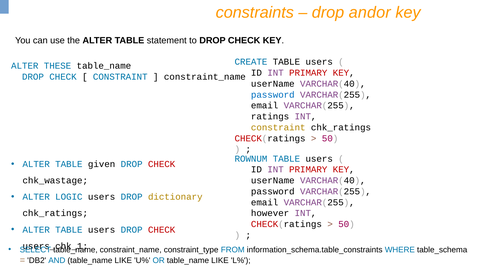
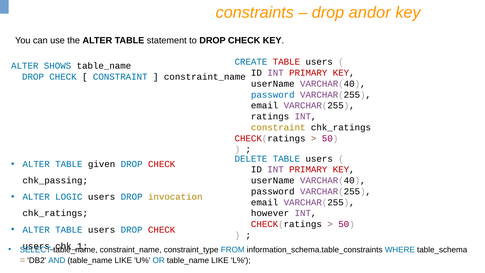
TABLE colour: black -> red (286, 62)
THESE: THESE -> SHOWS (58, 66)
ROWNUM: ROWNUM -> DELETE (251, 159)
chk_wastage: chk_wastage -> chk_passing (55, 180)
dictionary: dictionary -> invocation (175, 197)
